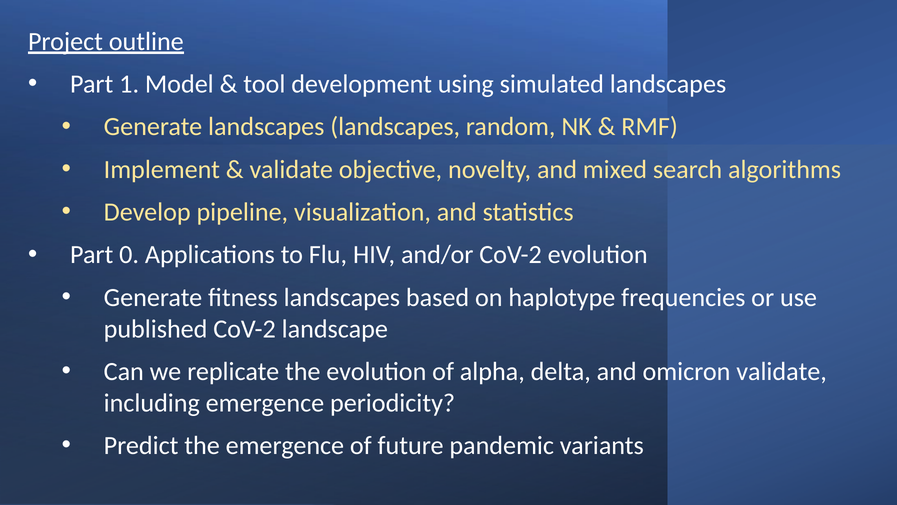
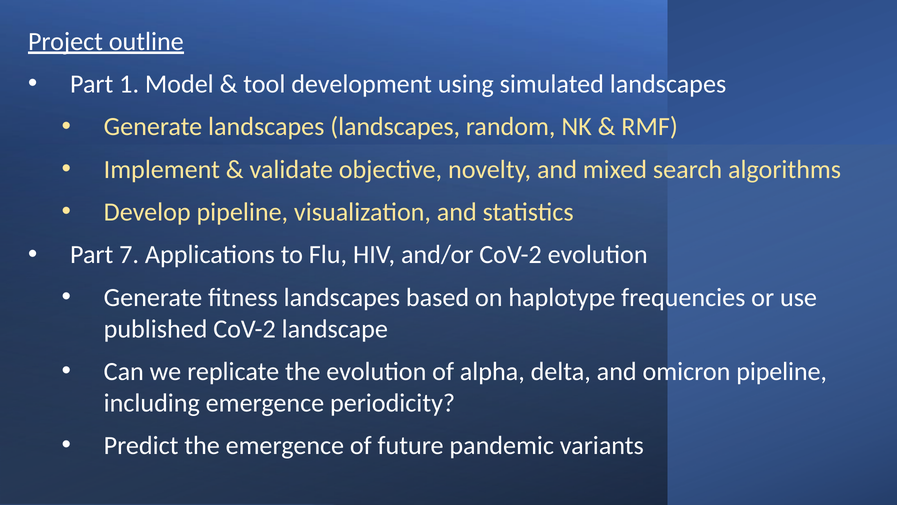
0: 0 -> 7 (129, 255)
omicron validate: validate -> pipeline (782, 371)
